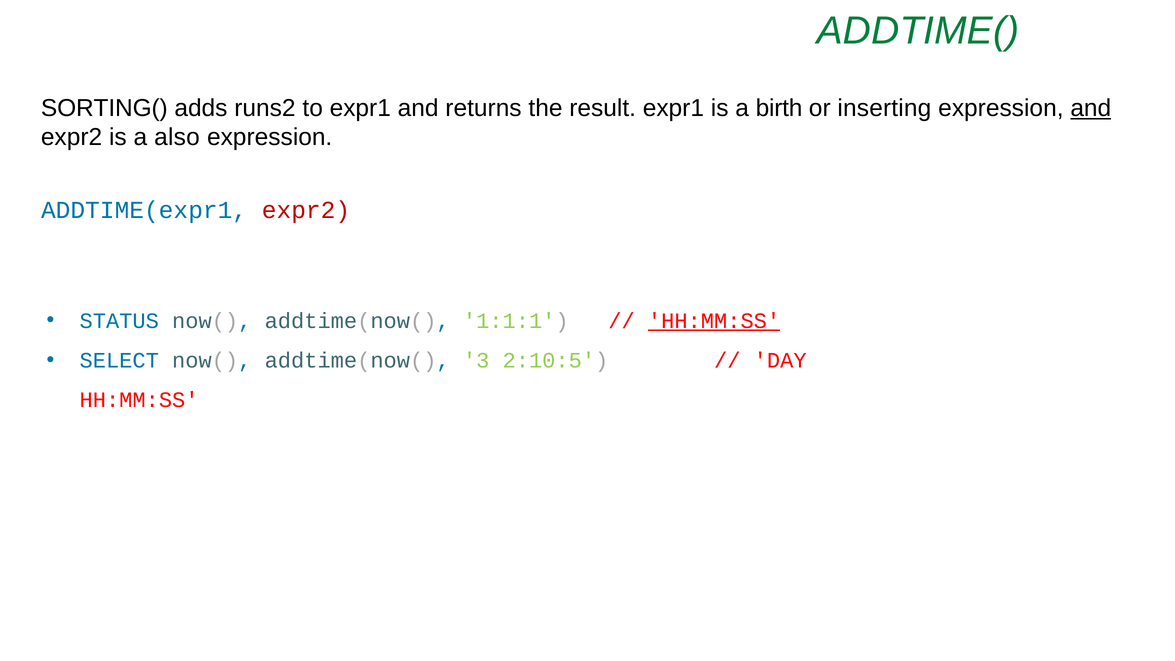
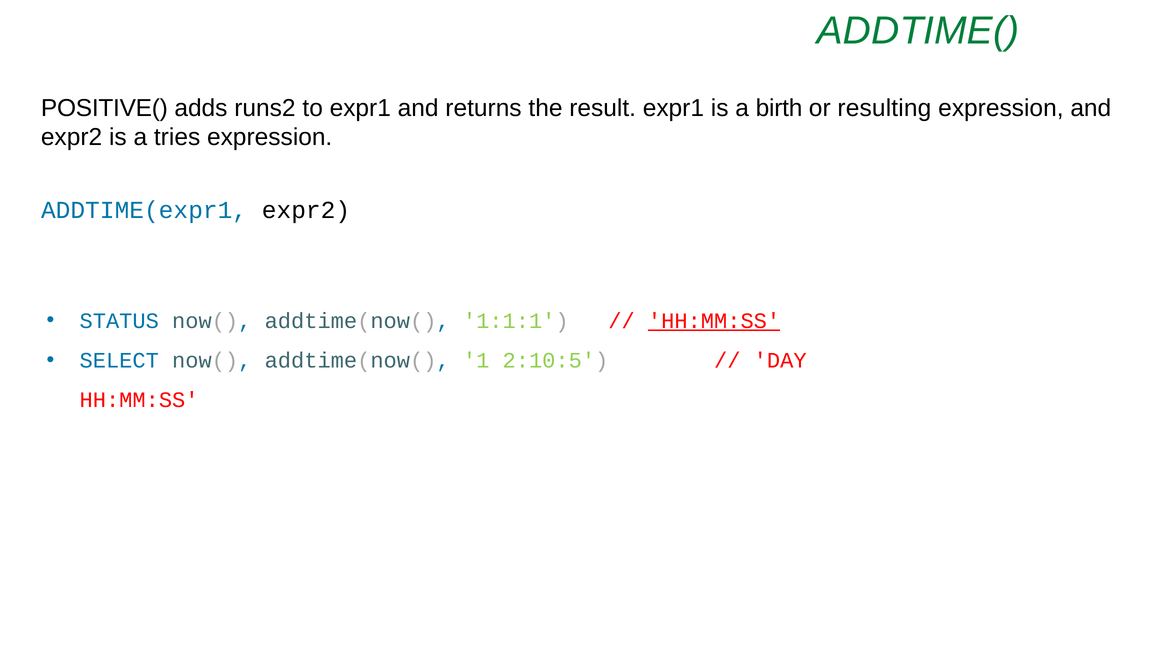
SORTING(: SORTING( -> POSITIVE( (104, 108)
inserting: inserting -> resulting (884, 108)
and underline: present -> none (1091, 108)
also: also -> tries (177, 137)
expr2 colour: red -> black (306, 210)
3: 3 -> 1 (476, 360)
